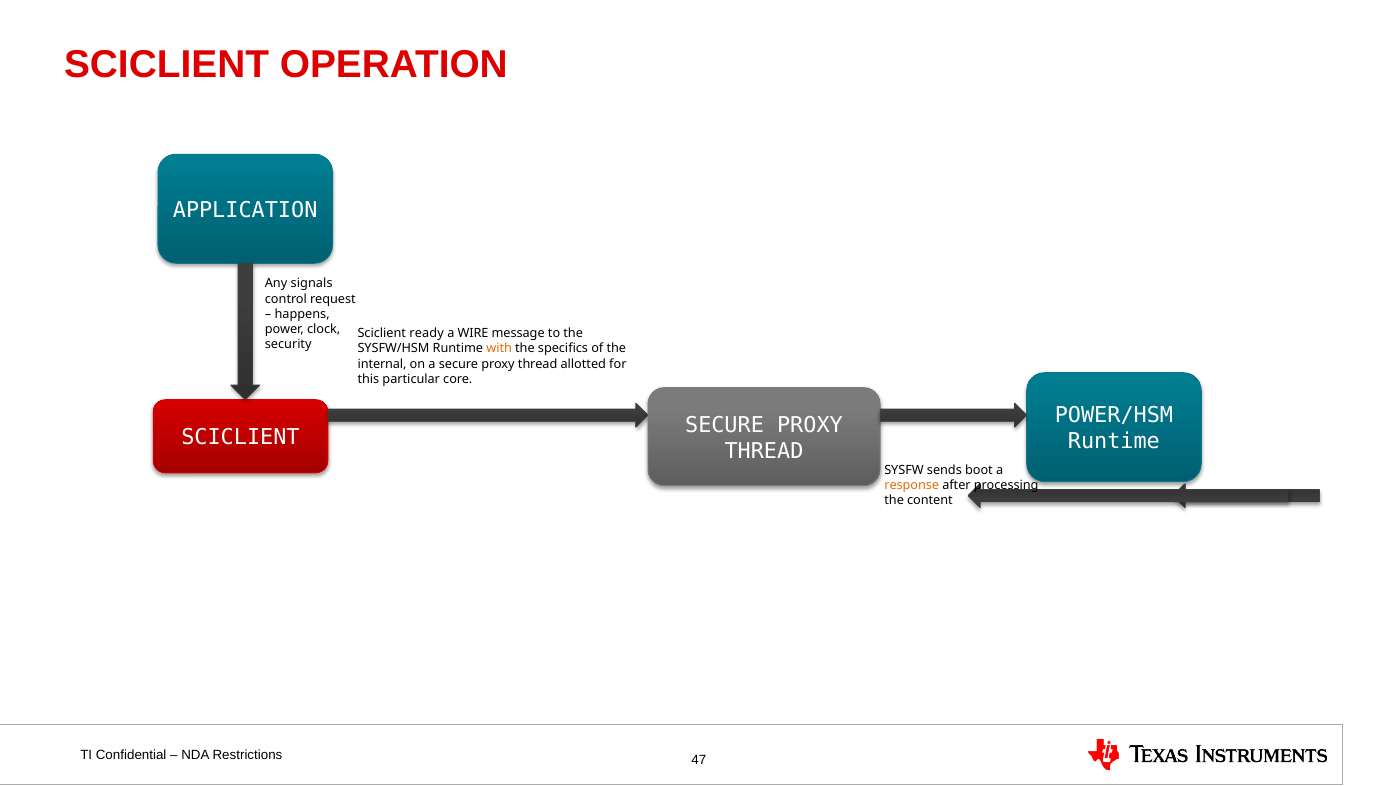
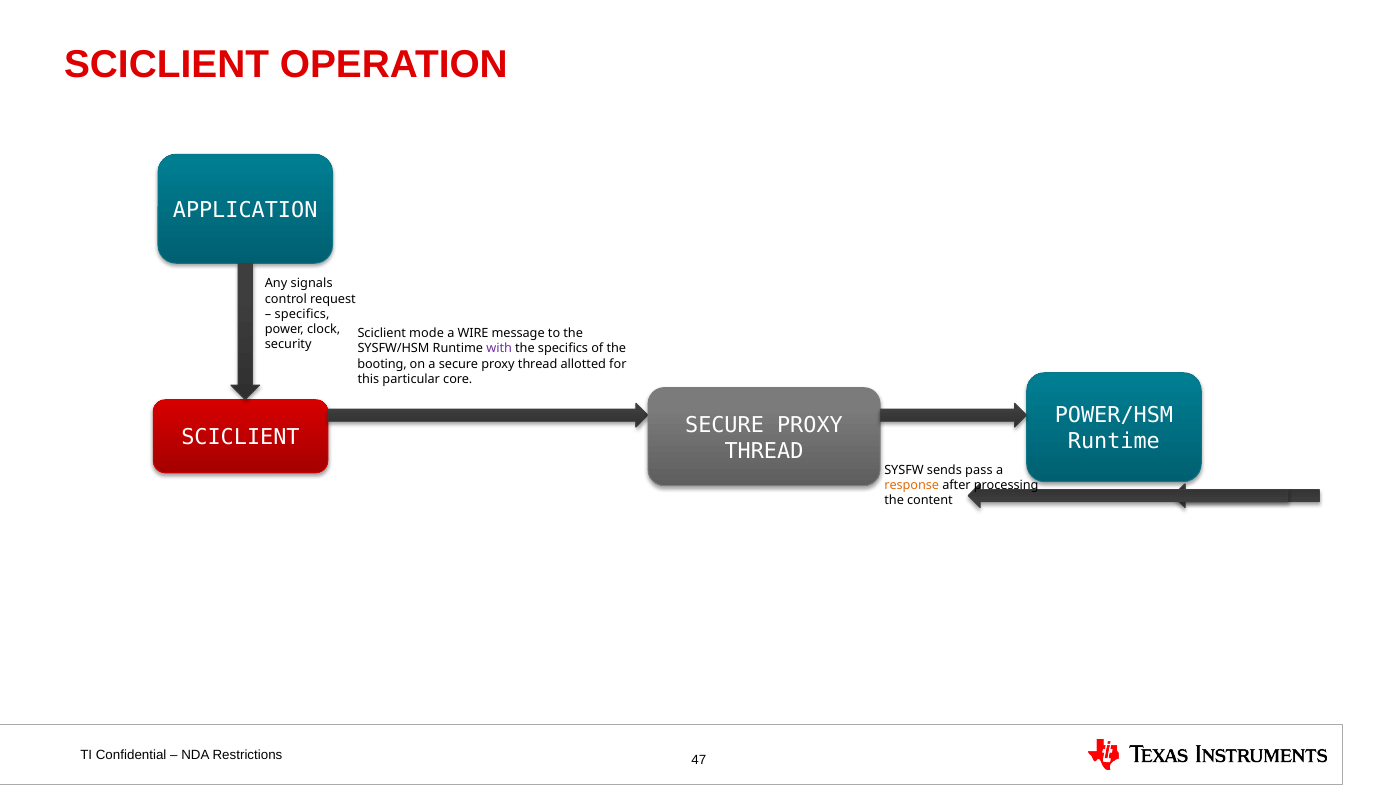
happens: happens -> specifics (302, 314)
ready: ready -> mode (427, 334)
with colour: orange -> purple (499, 349)
internal: internal -> booting (382, 364)
boot: boot -> pass (979, 470)
